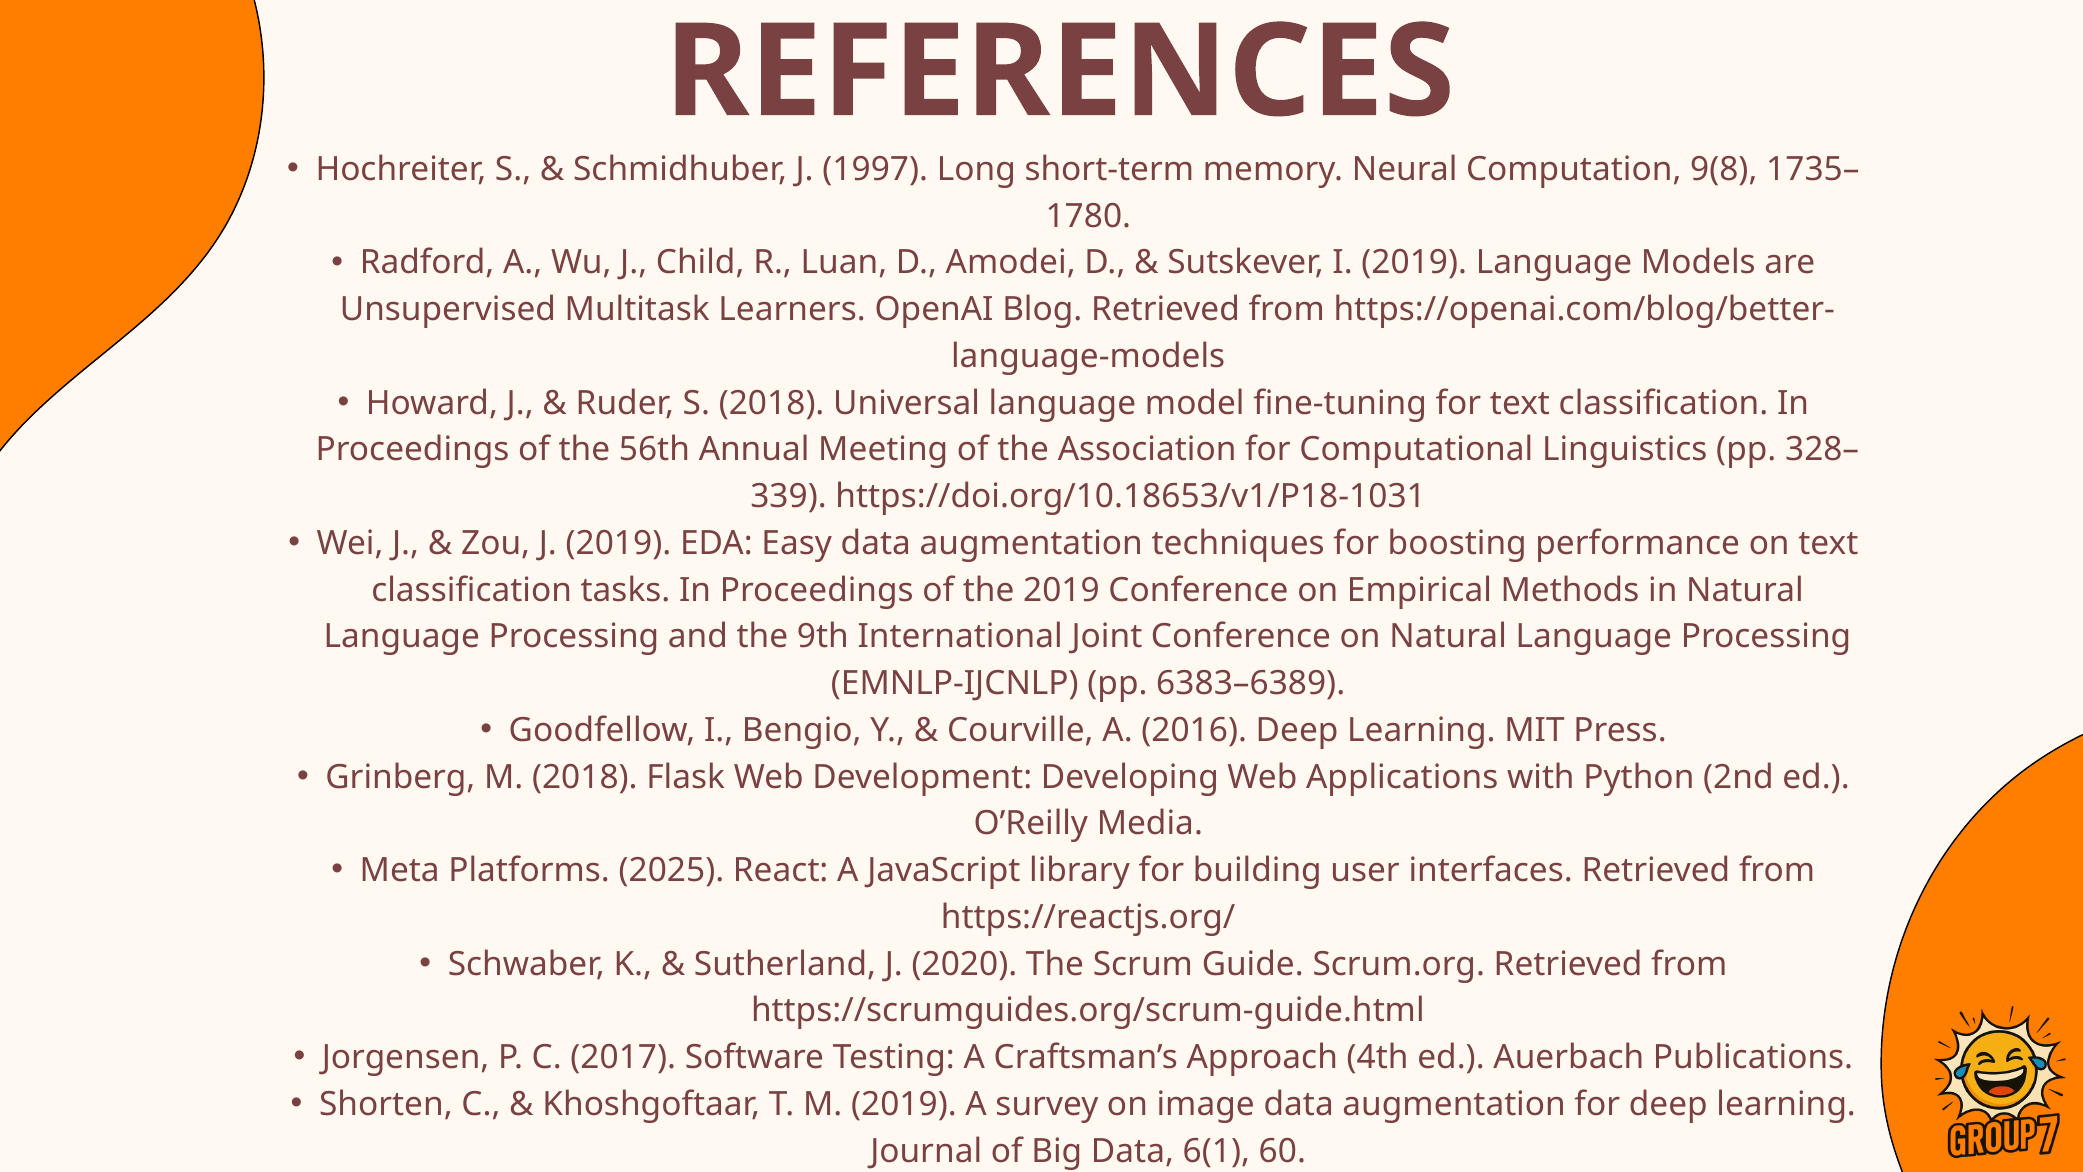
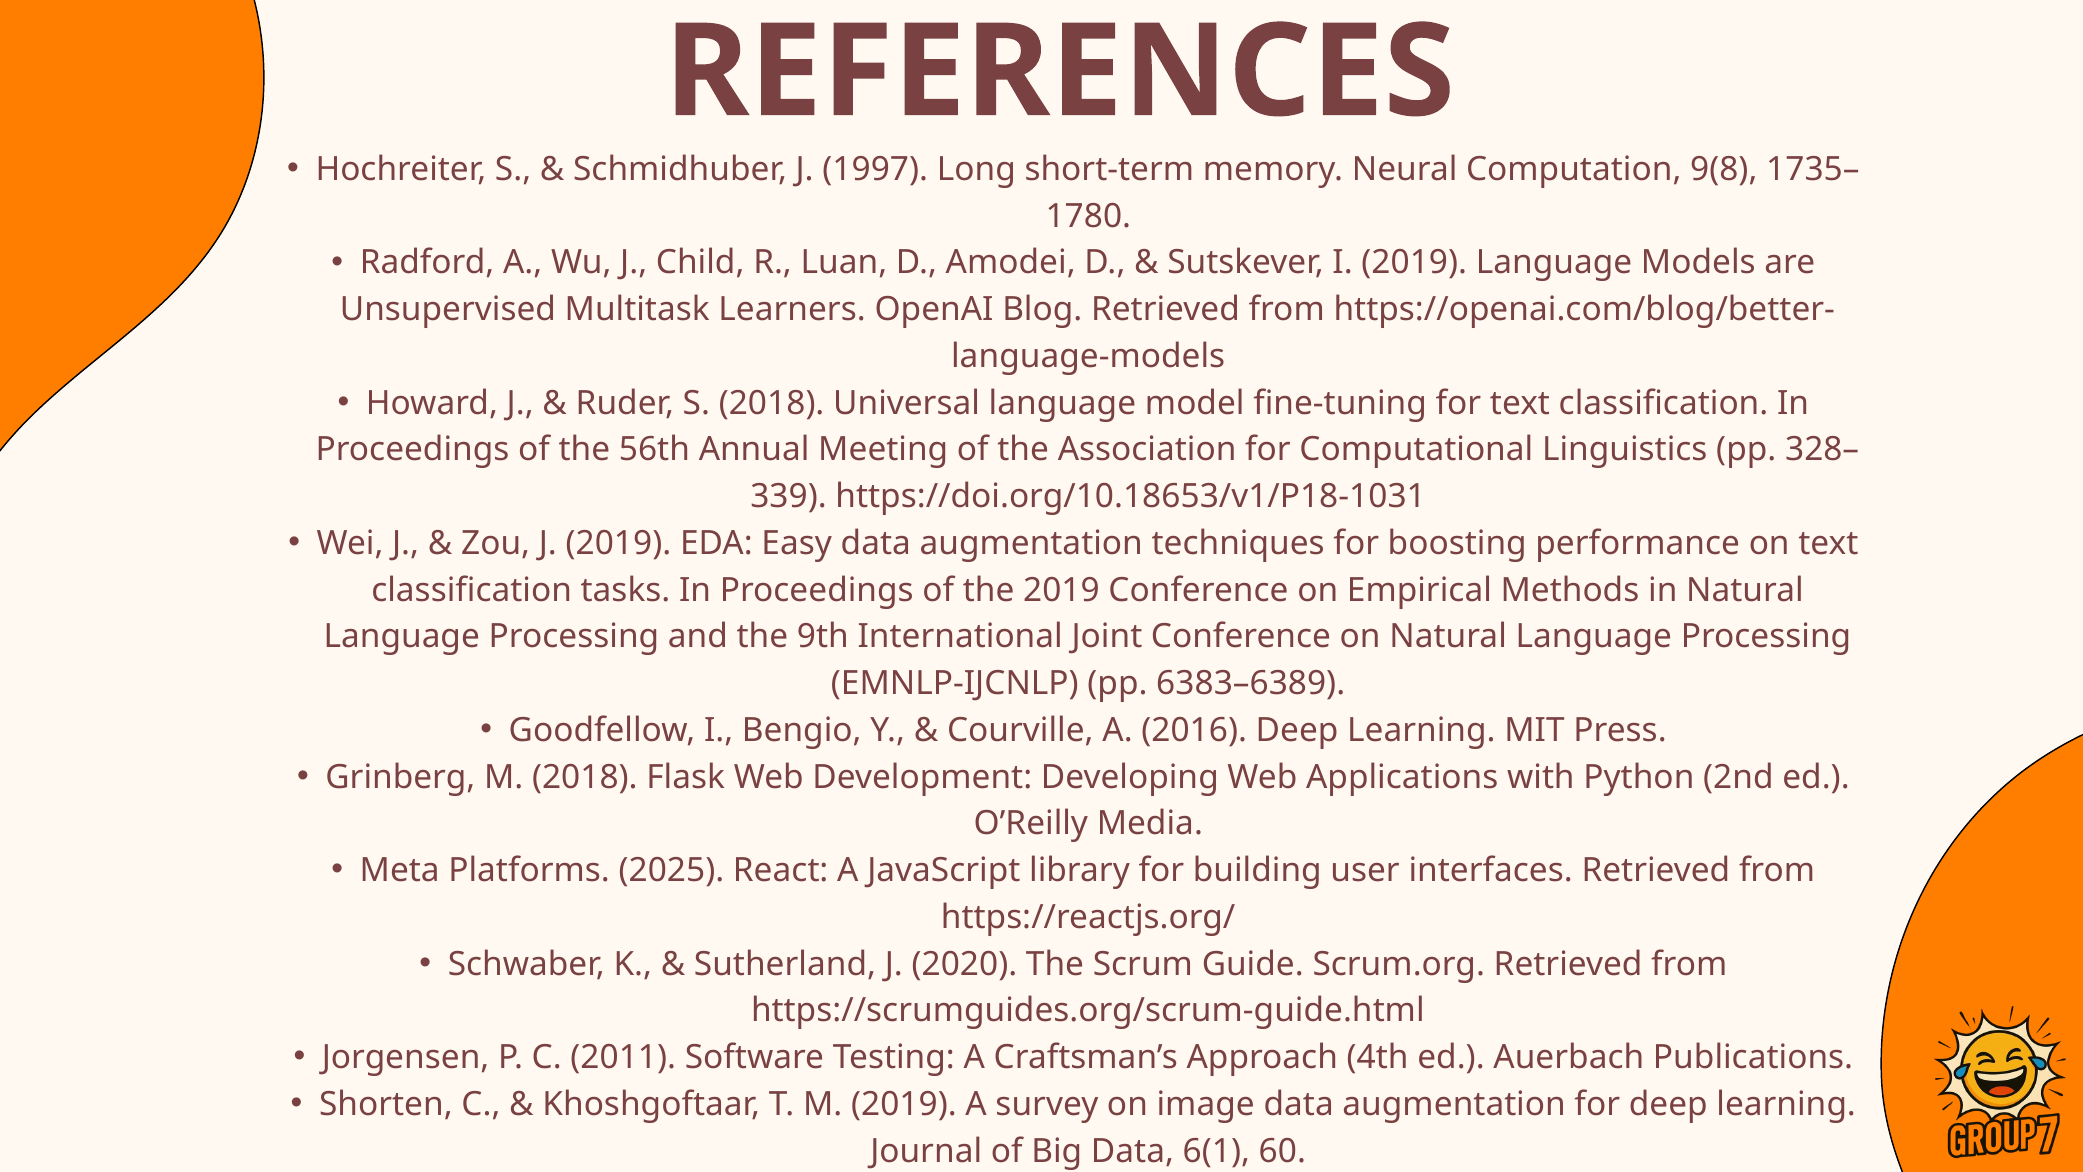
2017: 2017 -> 2011 (623, 1057)
